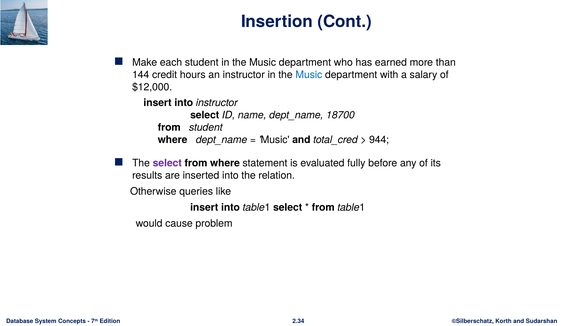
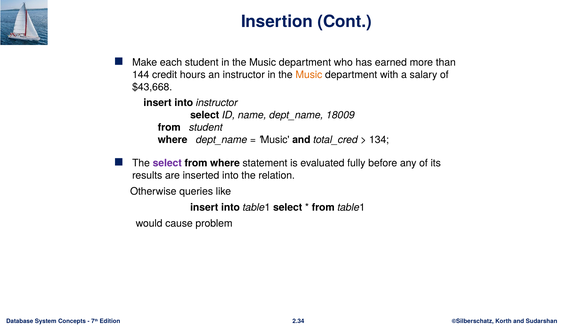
Music colour: blue -> orange (309, 75)
$12,000: $12,000 -> $43,668 (152, 87)
18700: 18700 -> 18009 (340, 115)
944: 944 -> 134 (379, 140)
